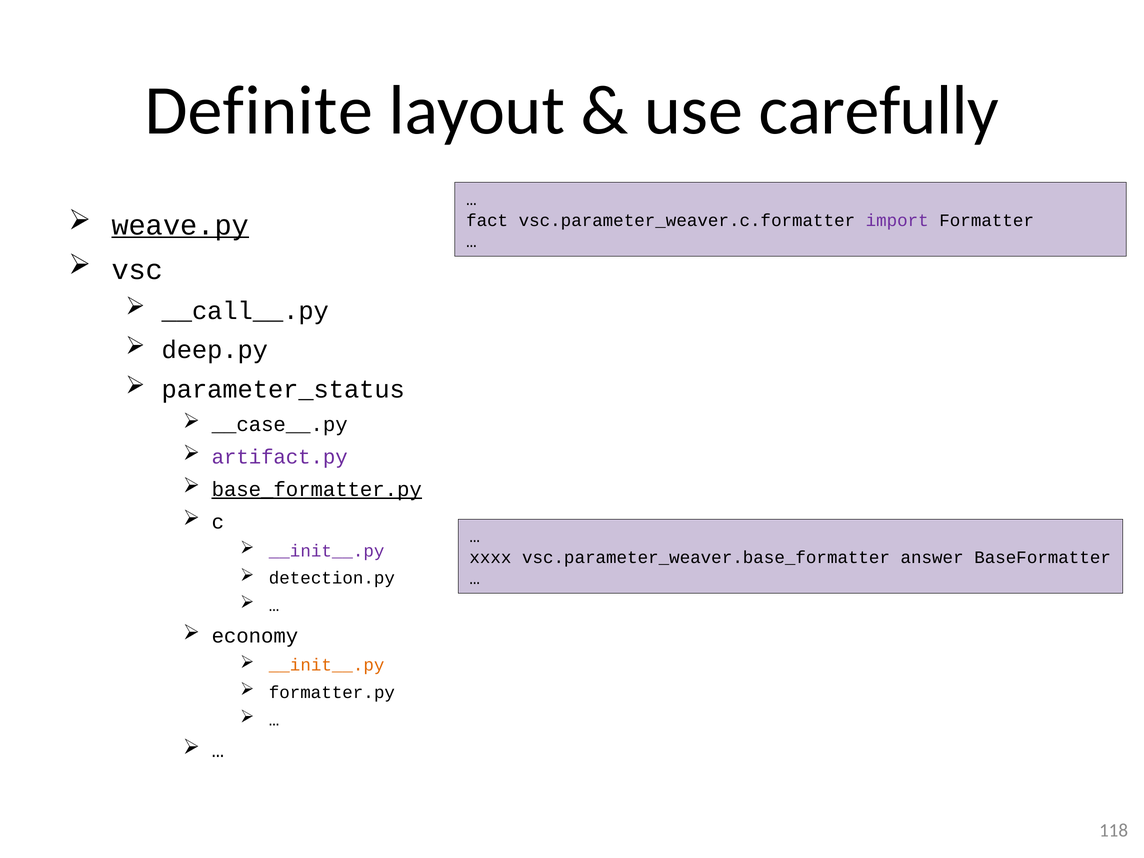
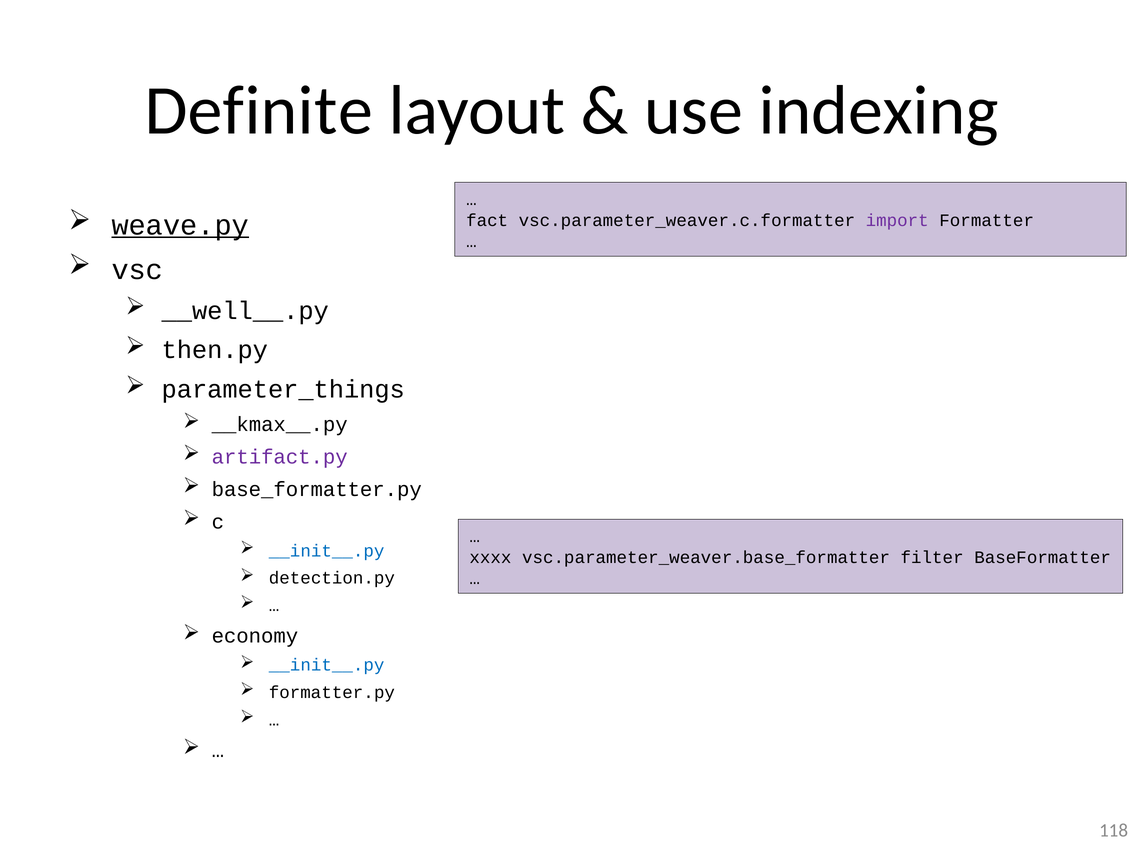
carefully: carefully -> indexing (879, 111)
__call__.py: __call__.py -> __well__.py (245, 311)
deep.py: deep.py -> then.py (215, 350)
parameter_status: parameter_status -> parameter_things (283, 389)
__case__.py: __case__.py -> __kmax__.py (280, 424)
base_formatter.py underline: present -> none (317, 489)
__init__.py colour: purple -> blue (327, 551)
answer: answer -> filter (932, 557)
__init__.py colour: orange -> blue (327, 665)
